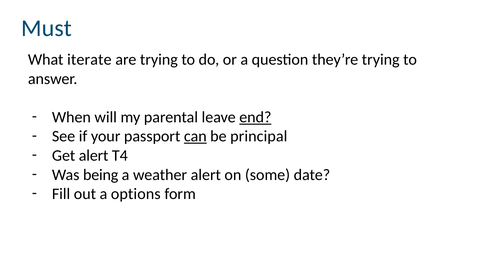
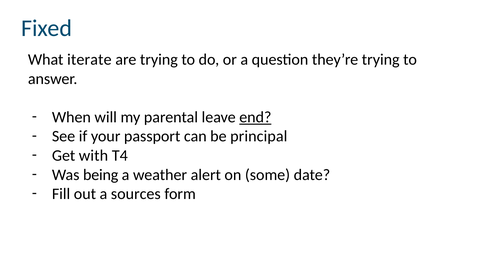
Must: Must -> Fixed (47, 28)
can underline: present -> none (195, 136)
Get alert: alert -> with (93, 156)
options: options -> sources (136, 194)
